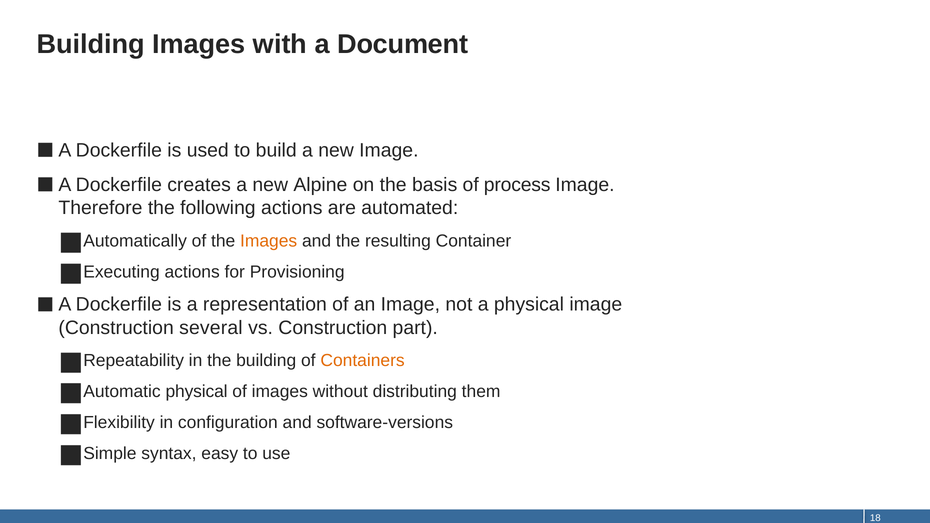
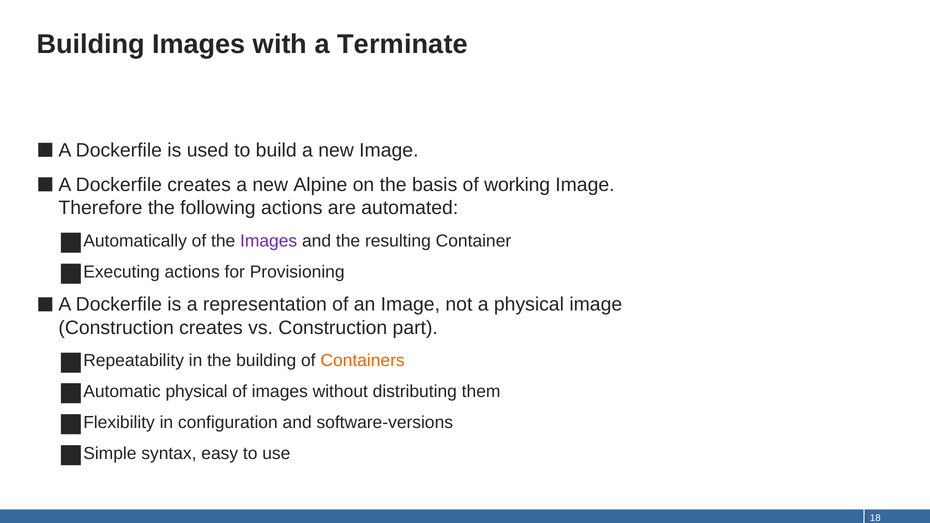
Document: Document -> Terminate (402, 44)
process: process -> working (517, 185)
Images colour: orange -> purple (269, 241)
Construction several: several -> creates (211, 328)
